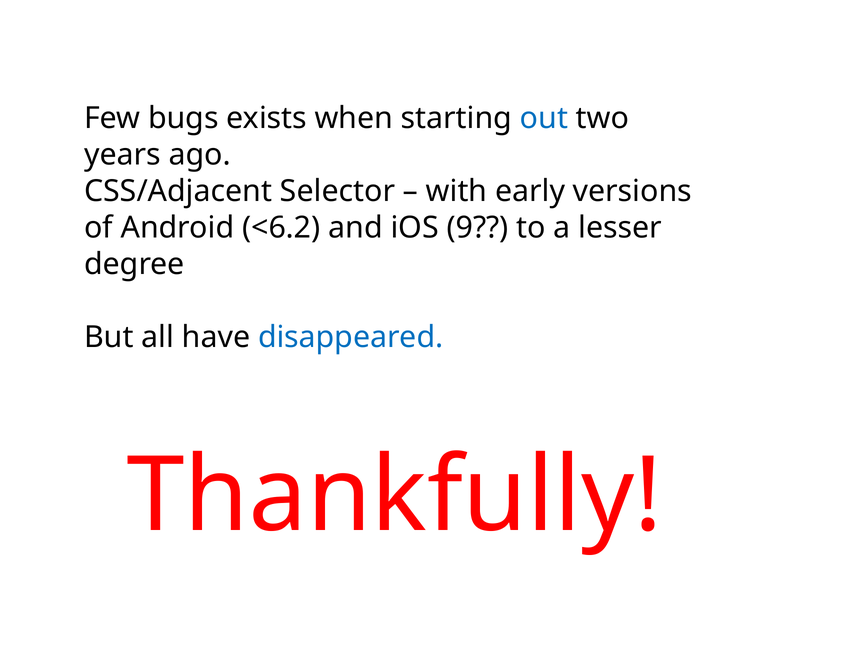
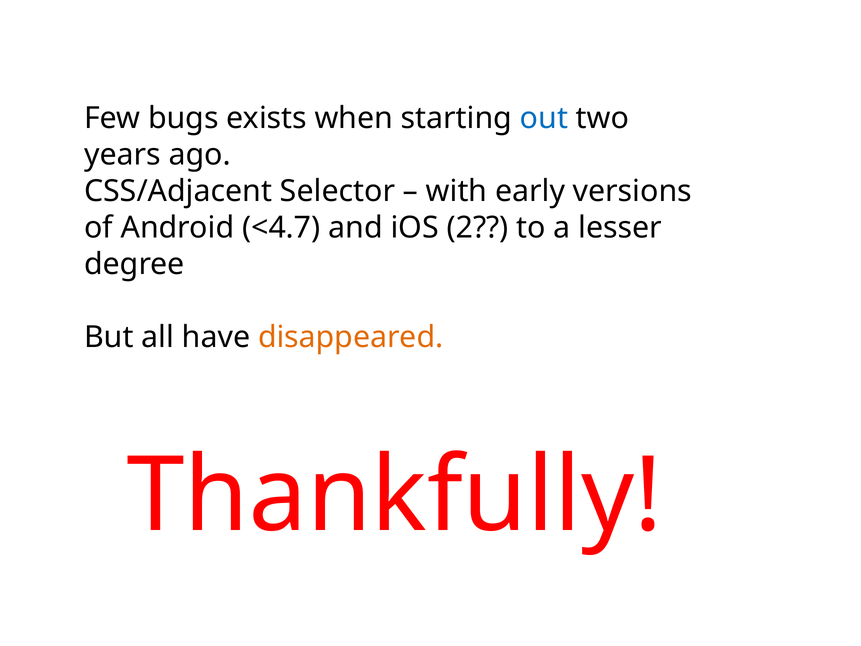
<6.2: <6.2 -> <4.7 (281, 228)
9: 9 -> 2 (478, 228)
disappeared colour: blue -> orange (351, 337)
